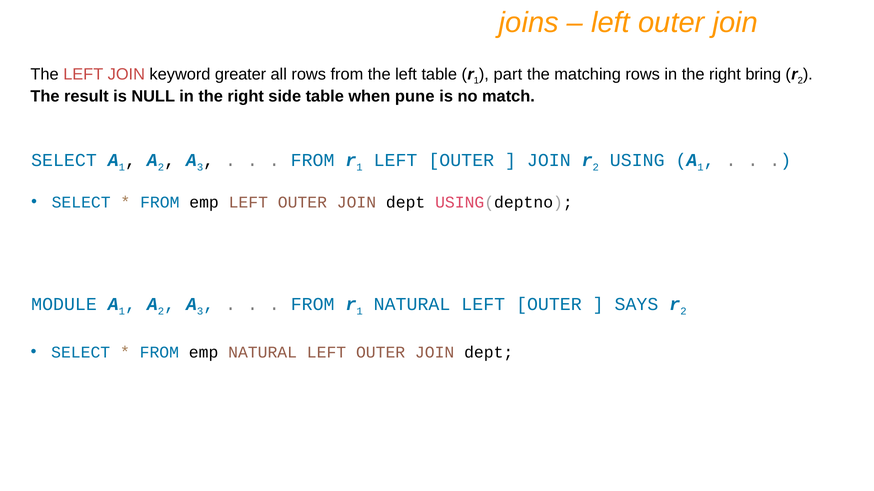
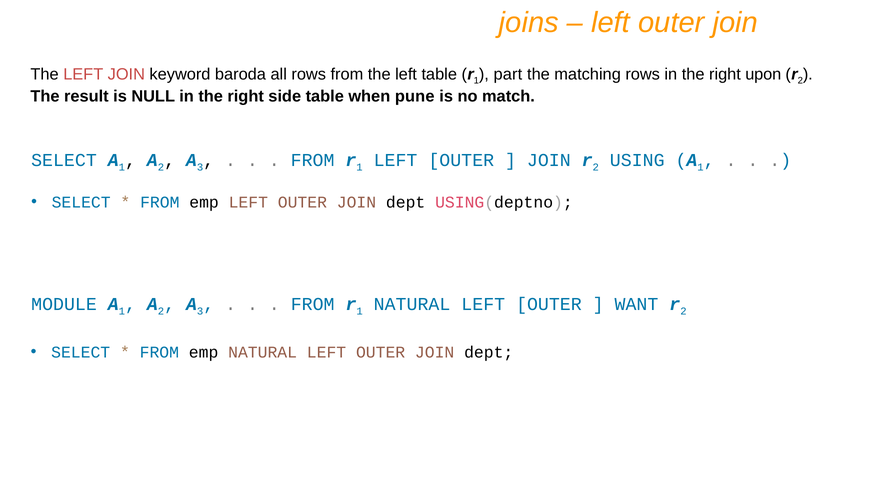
greater: greater -> baroda (240, 74)
bring: bring -> upon (763, 74)
SAYS: SAYS -> WANT (636, 305)
